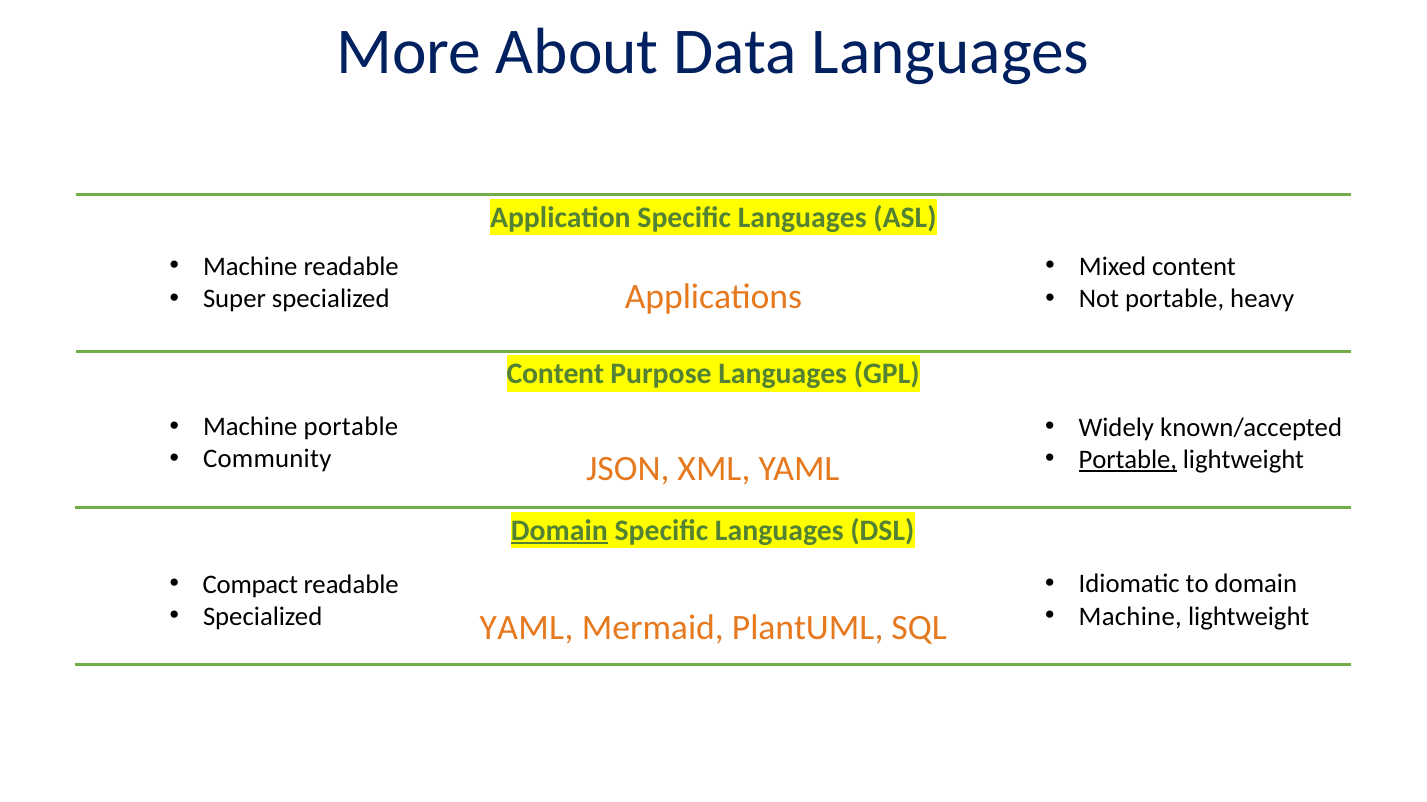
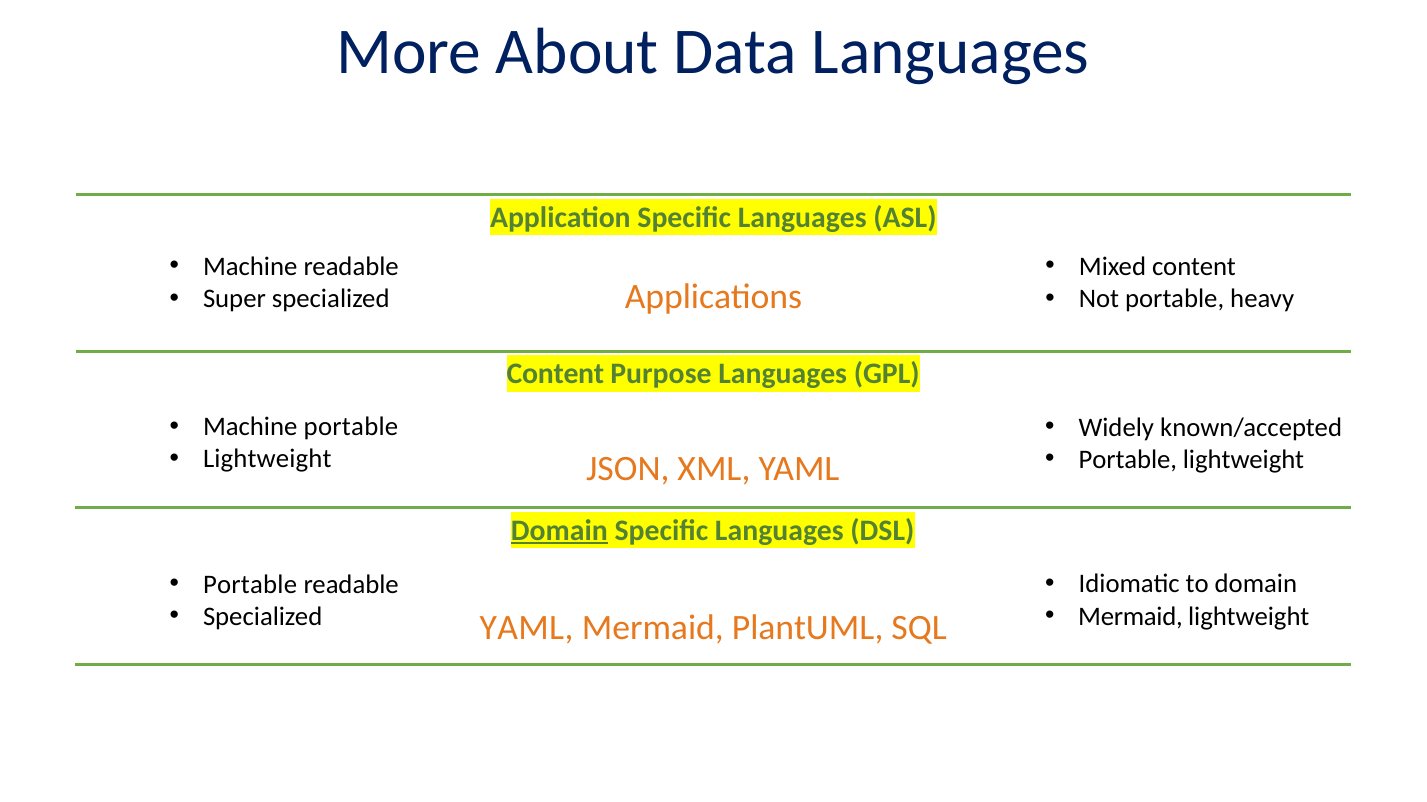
Community: Community -> Lightweight (267, 459)
Portable underline: present -> none (1128, 460)
Compact: Compact -> Portable (250, 585)
Machine: Machine -> Mermaid (1131, 617)
